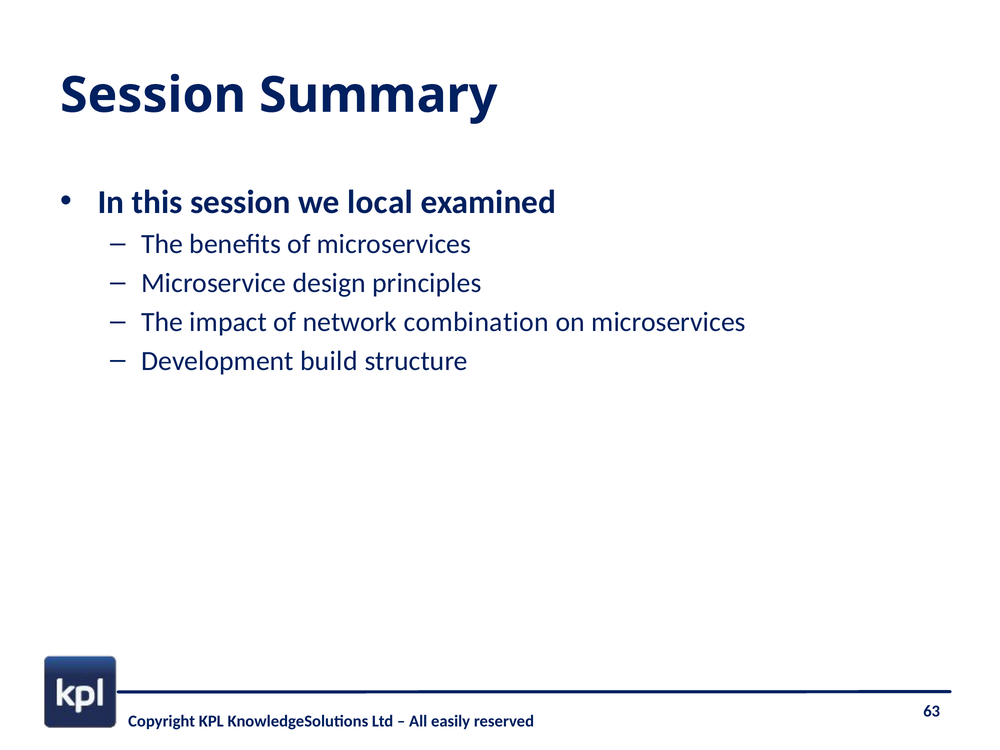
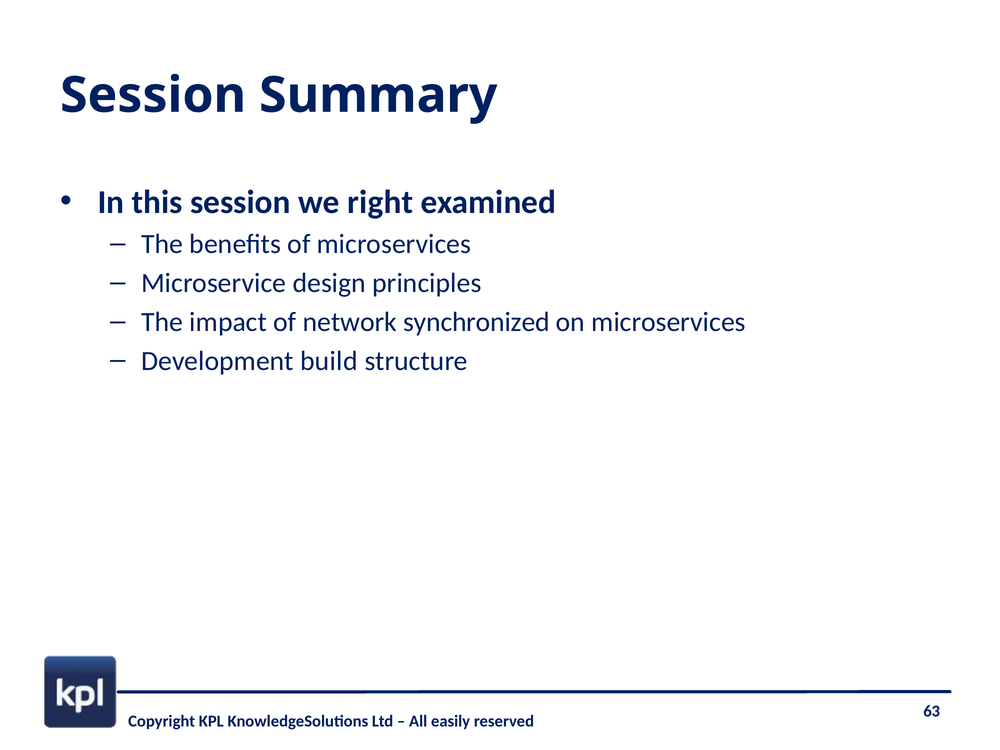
local: local -> right (380, 202)
combination: combination -> synchronized (477, 322)
